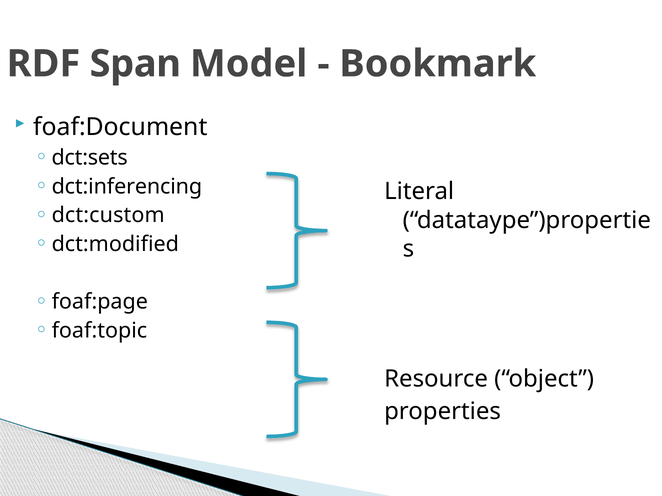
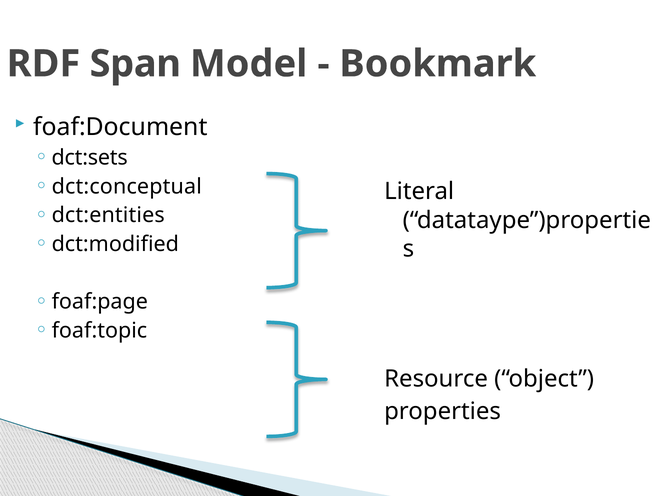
dct:inferencing: dct:inferencing -> dct:conceptual (127, 187)
dct:custom: dct:custom -> dct:entities (108, 216)
